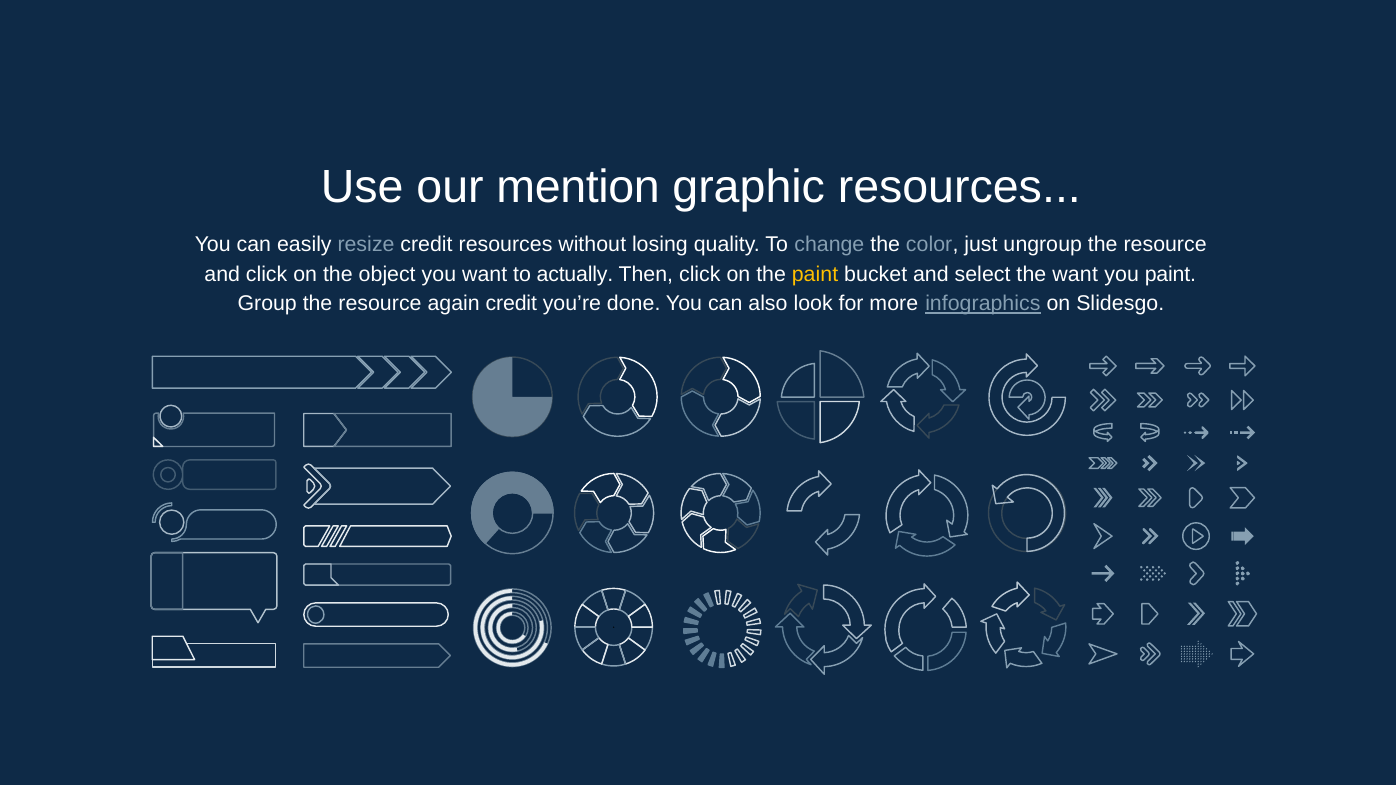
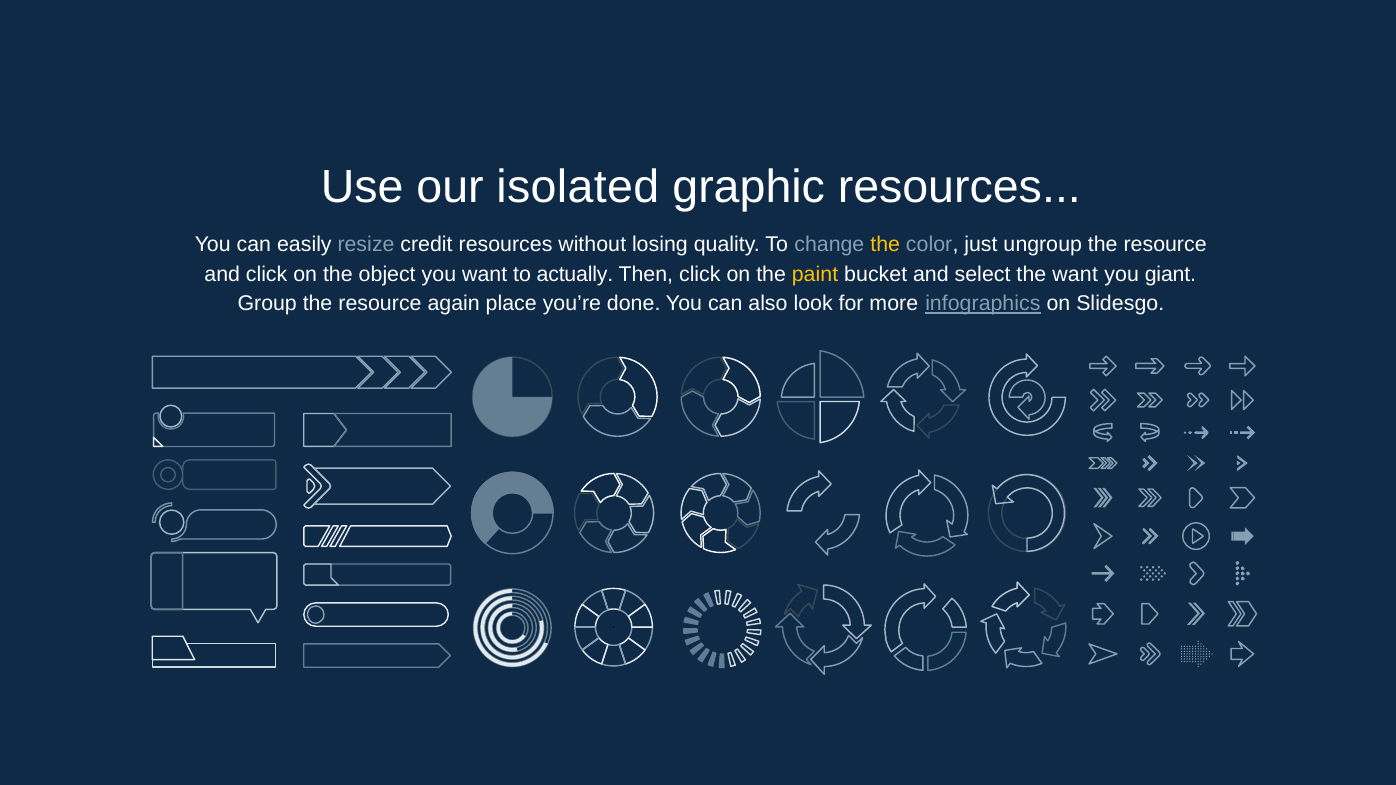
mention: mention -> isolated (578, 188)
the colour: white -> yellow (885, 245)
you paint: paint -> giant (1170, 274)
again credit: credit -> place (511, 304)
